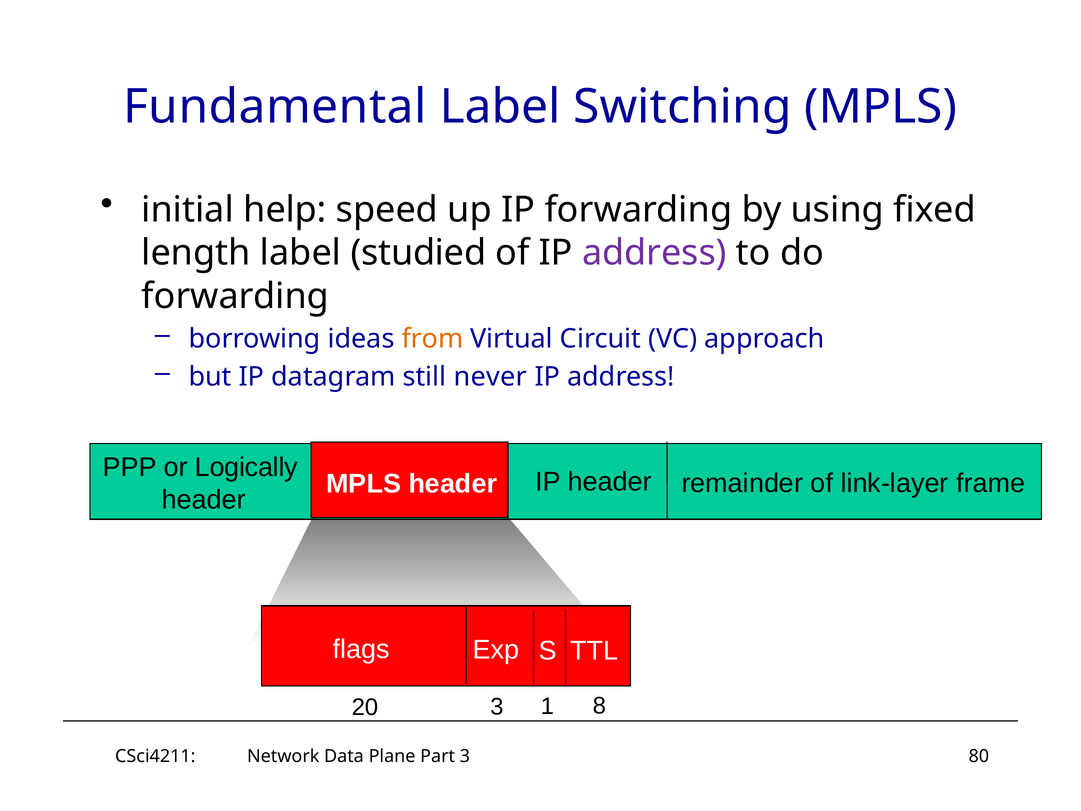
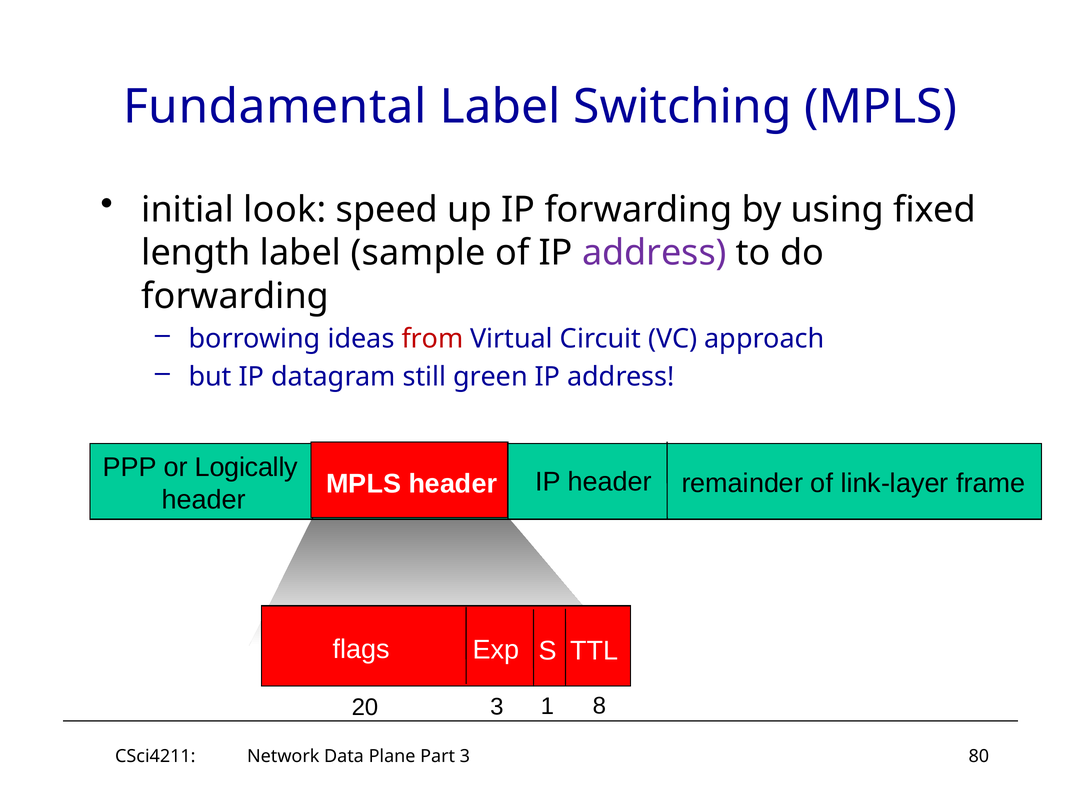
help: help -> look (285, 210)
studied: studied -> sample (418, 253)
from colour: orange -> red (432, 339)
never: never -> green (491, 377)
